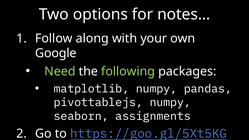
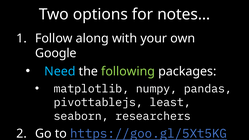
Need colour: light green -> light blue (60, 71)
pivottablejs numpy: numpy -> least (170, 102)
assignments: assignments -> researchers (153, 116)
